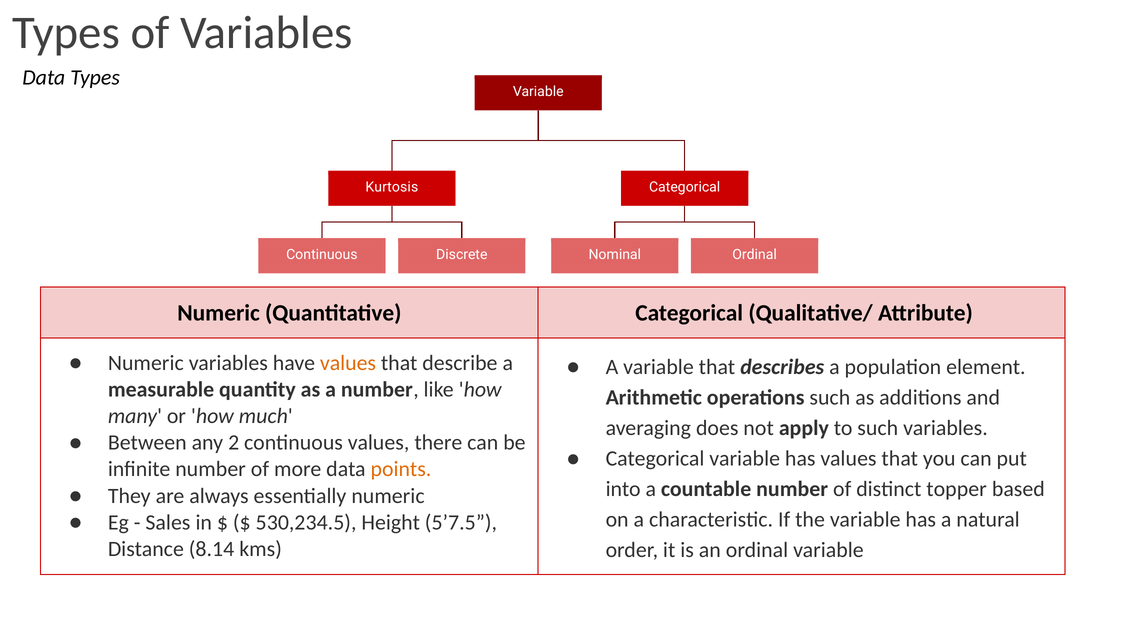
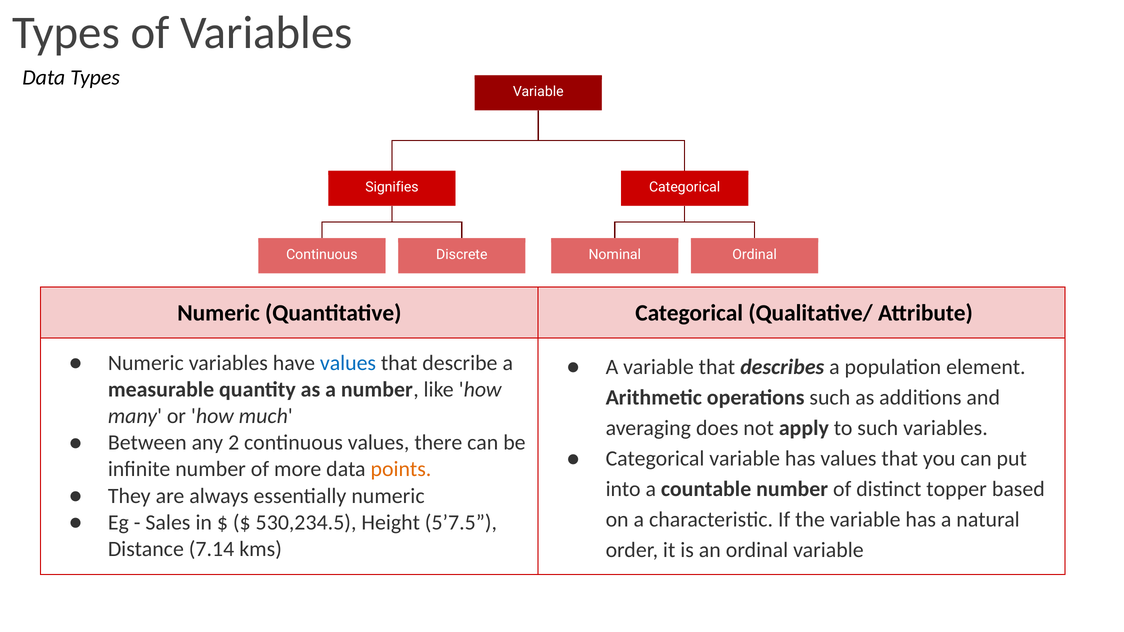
Kurtosis: Kurtosis -> Signifies (392, 187)
values colour: orange -> blue (348, 363)
8.14: 8.14 -> 7.14 (212, 549)
